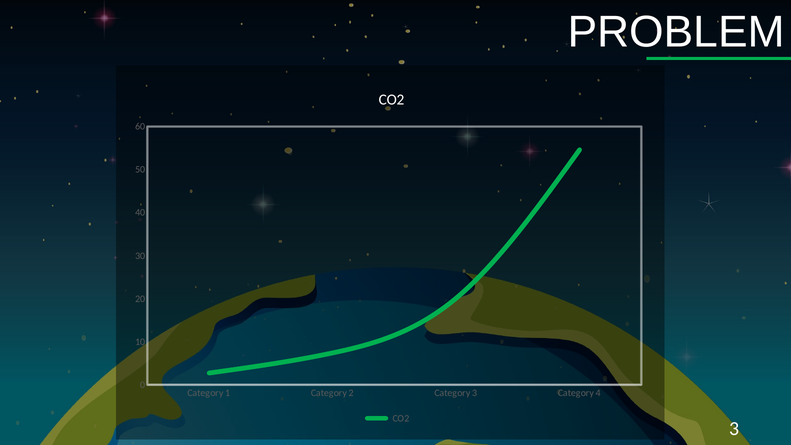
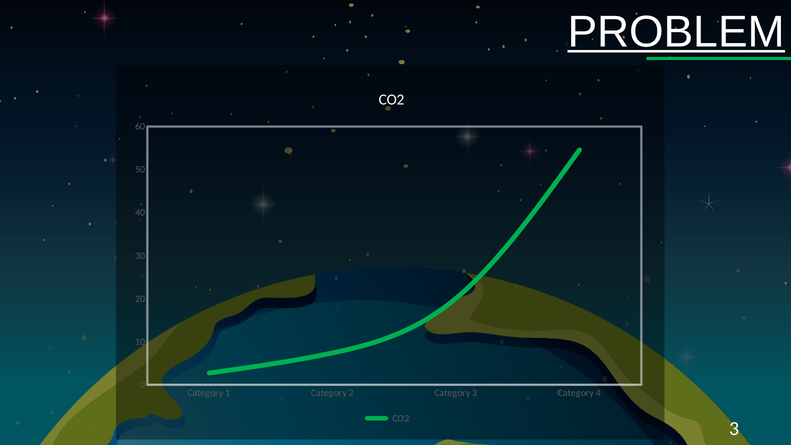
PROBLEM underline: none -> present (676, 32)
